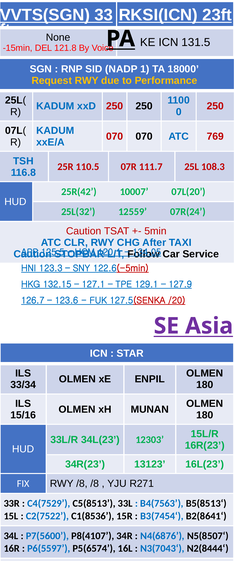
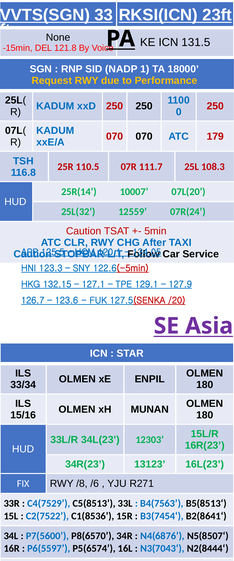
769: 769 -> 179 (215, 136)
25R(42: 25R(42 -> 25R(14 (79, 191)
/8 /8: /8 -> /6 (95, 483)
P8(4107: P8(4107 -> P8(6570 (93, 535)
